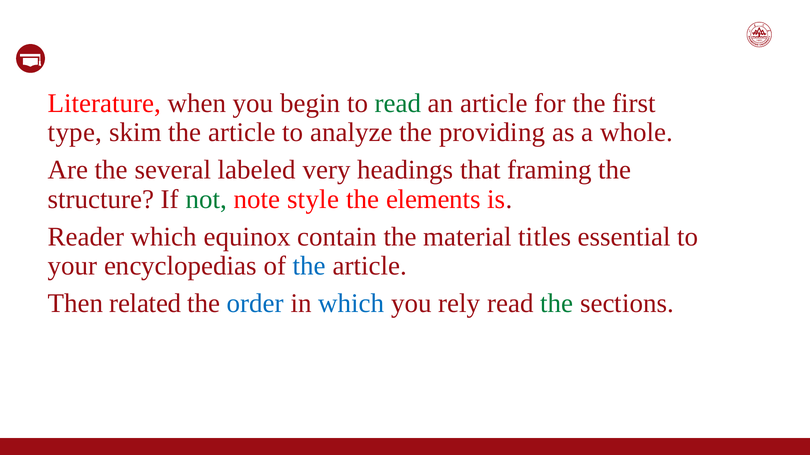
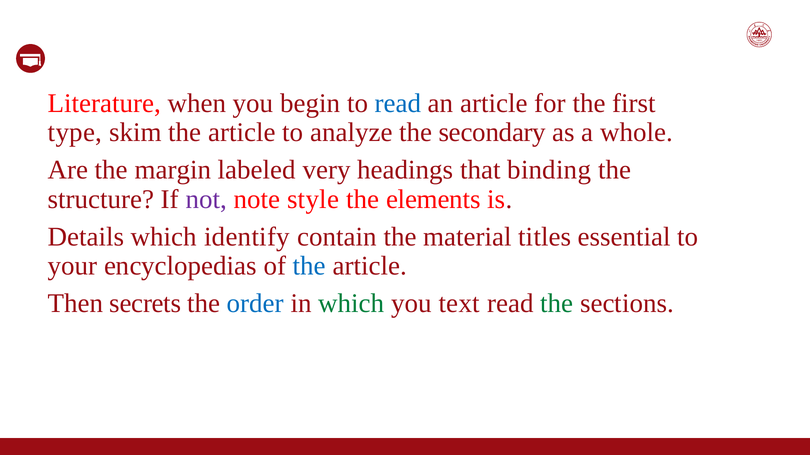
read colour: green -> blue (398, 103)
providing: providing -> secondary (492, 133)
several: several -> margin (173, 170)
framing: framing -> binding (549, 170)
not colour: green -> purple (206, 199)
Reader: Reader -> Details (86, 237)
equinox: equinox -> identify (247, 237)
related: related -> secrets (145, 304)
which colour: blue -> green (351, 304)
rely: rely -> text (459, 304)
